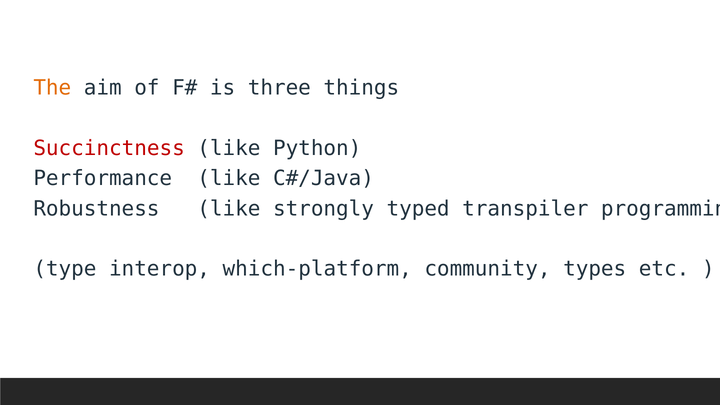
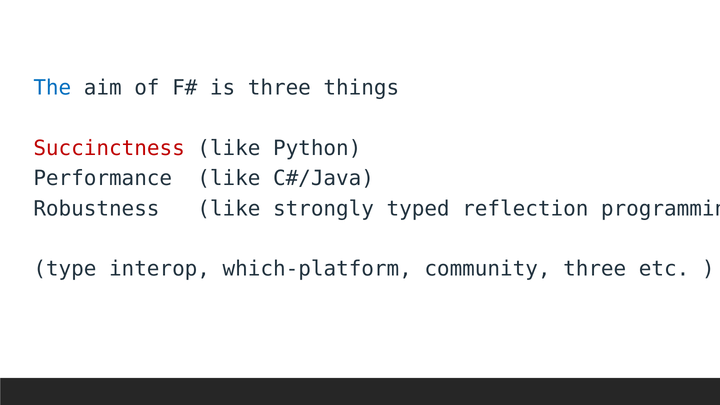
The colour: orange -> blue (52, 88)
transpiler: transpiler -> reflection (525, 209)
community types: types -> three (595, 269)
